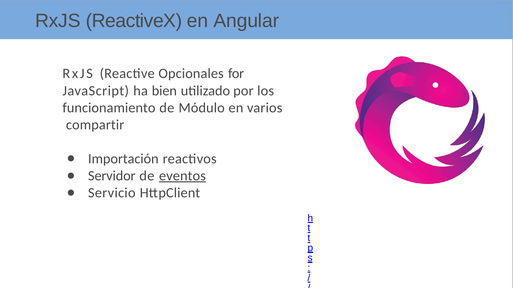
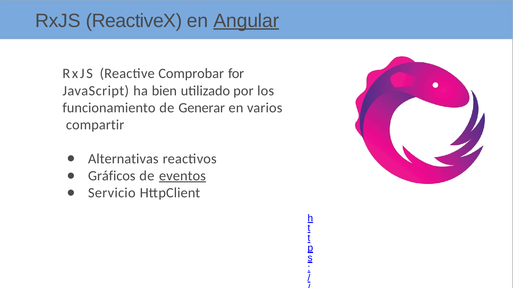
Angular underline: none -> present (246, 21)
Opcionales: Opcionales -> Comprobar (191, 74)
Módulo: Módulo -> Generar (202, 108)
Importación: Importación -> Alternativas (123, 159)
Servidor: Servidor -> Gráficos (112, 176)
